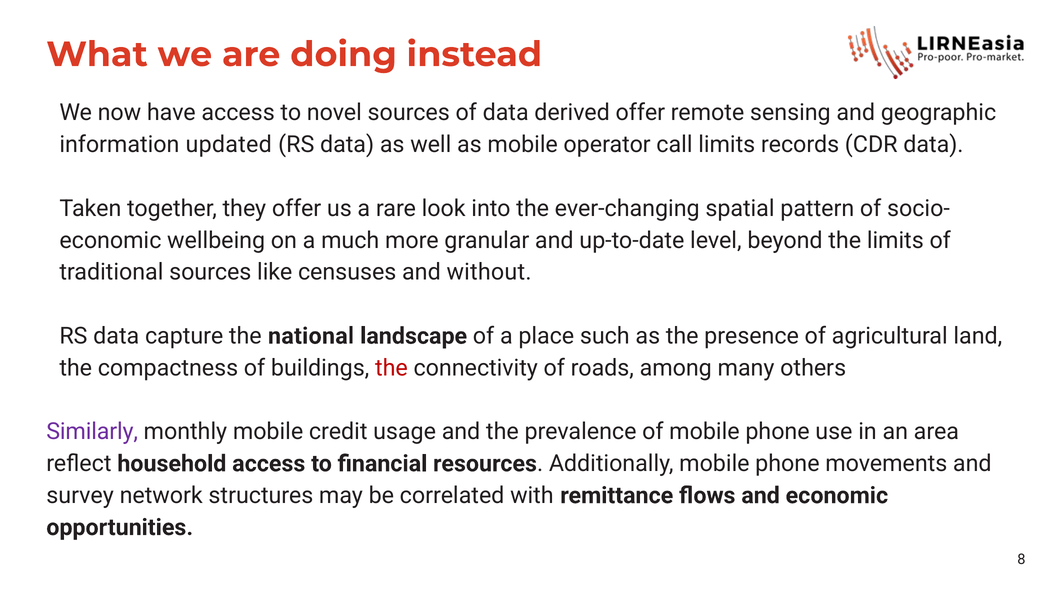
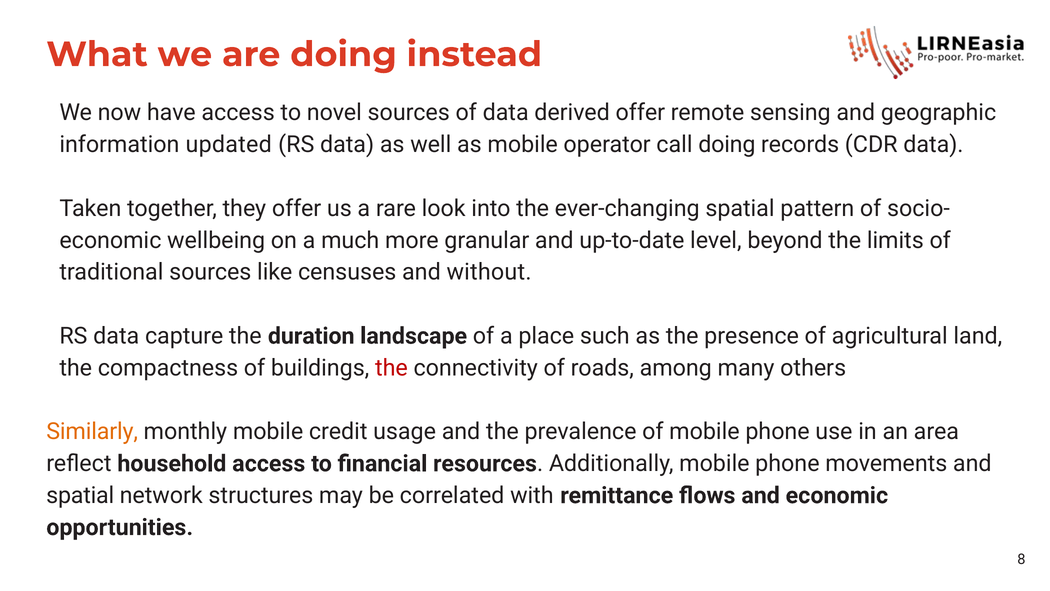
call limits: limits -> doing (727, 145)
national: national -> duration (311, 336)
Similarly colour: purple -> orange (92, 431)
survey: survey -> spatial (80, 495)
